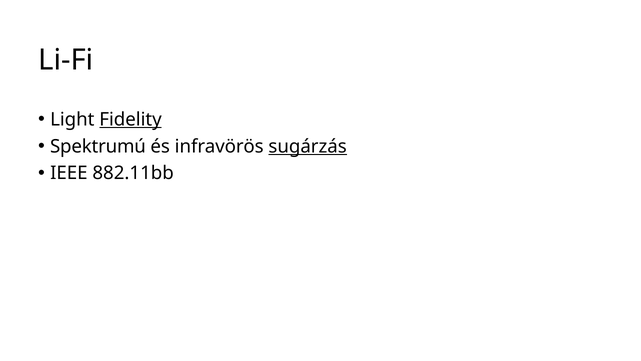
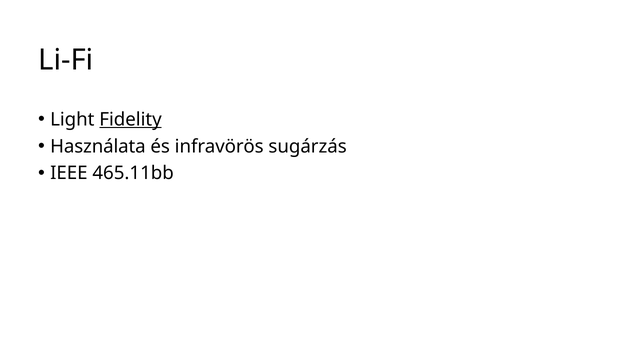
Spektrumú: Spektrumú -> Használata (98, 146)
sugárzás underline: present -> none (308, 146)
882.11bb: 882.11bb -> 465.11bb (133, 173)
